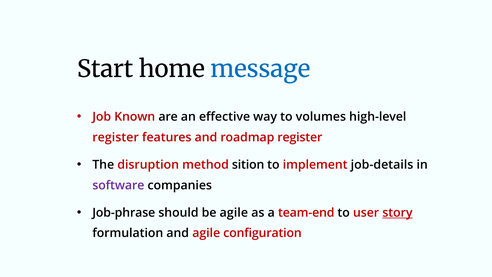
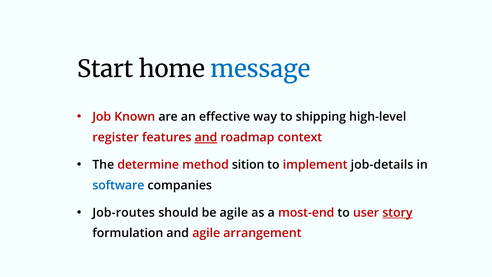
volumes: volumes -> shipping (321, 117)
and underline: none -> present (206, 138)
roadmap register: register -> context (300, 138)
disruption: disruption -> determine (148, 165)
software colour: purple -> blue (118, 185)
Job-phrase: Job-phrase -> Job-routes (124, 213)
team-end: team-end -> most-end (306, 213)
configuration: configuration -> arrangement (262, 233)
